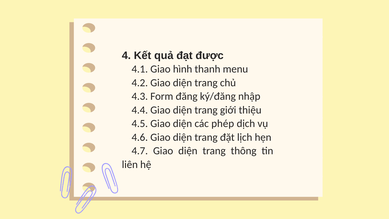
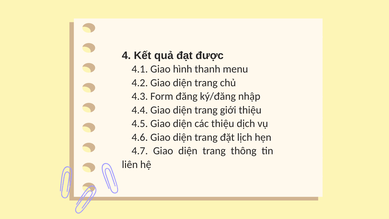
các phép: phép -> thiệu (223, 124)
